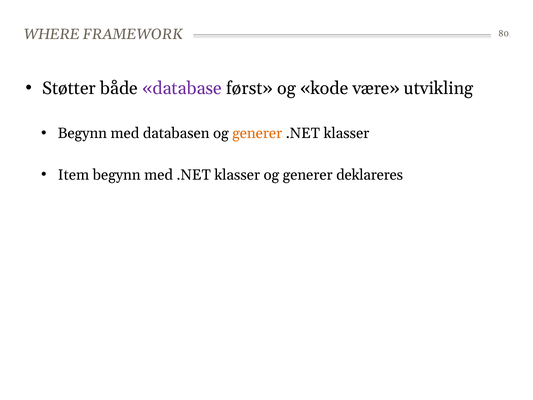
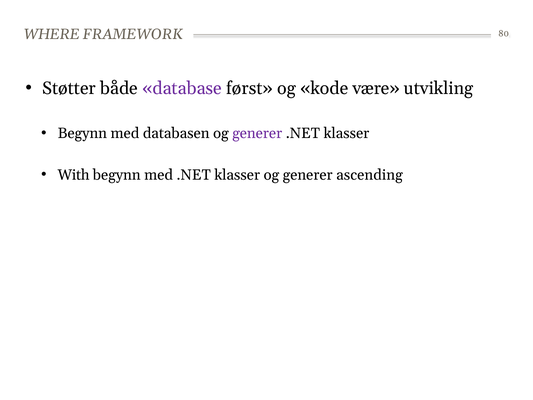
generer colour: orange -> purple (257, 133)
Item: Item -> With (74, 175)
deklareres: deklareres -> ascending (370, 175)
